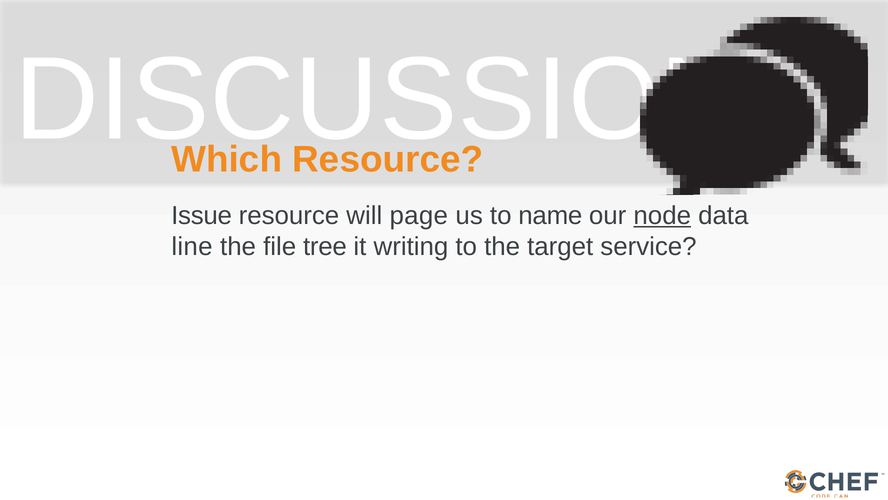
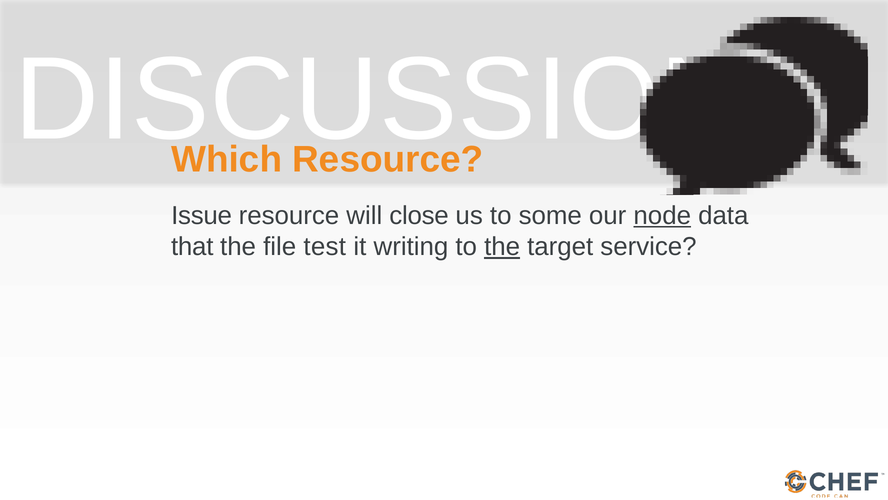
page: page -> close (419, 215)
name: name -> some (550, 215)
line: line -> that (192, 247)
tree: tree -> test (325, 247)
the underline: none -> present (502, 247)
